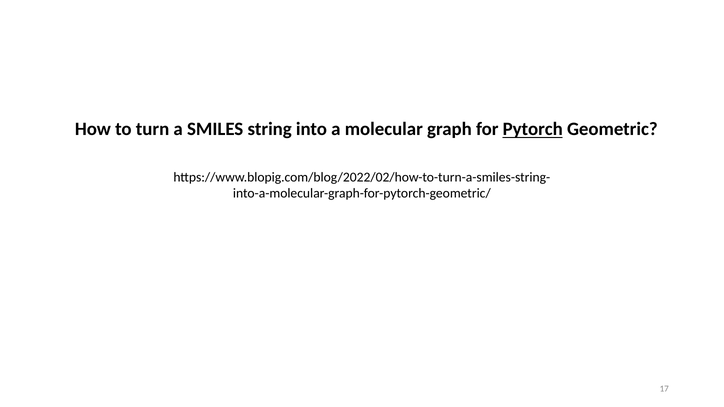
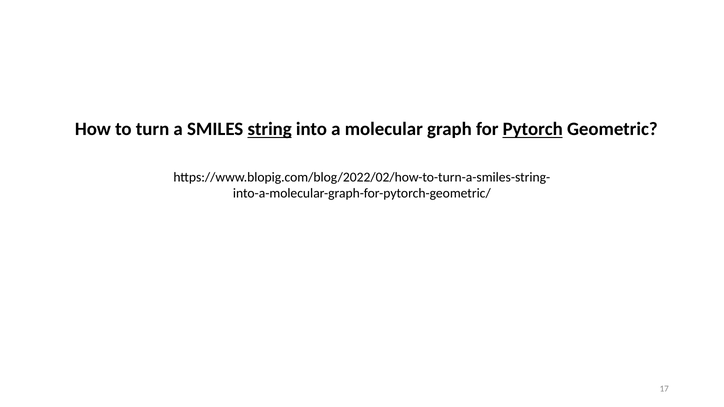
string underline: none -> present (270, 129)
